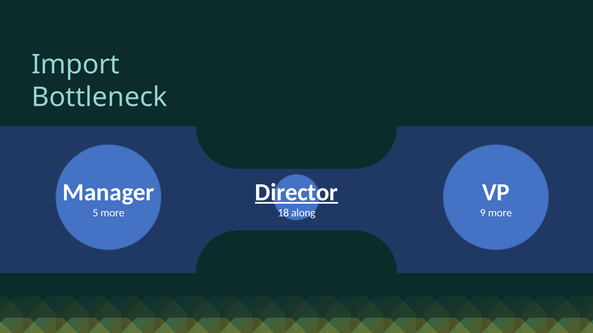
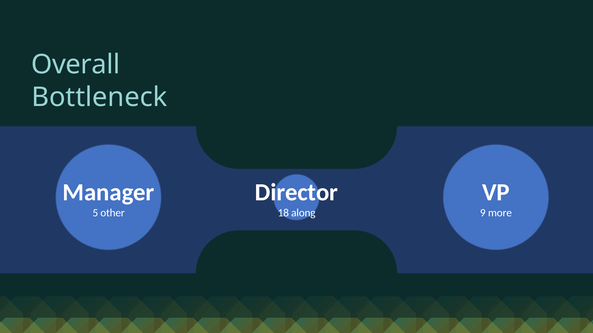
Import: Import -> Overall (76, 65)
Director underline: present -> none (296, 193)
5 more: more -> other (113, 213)
